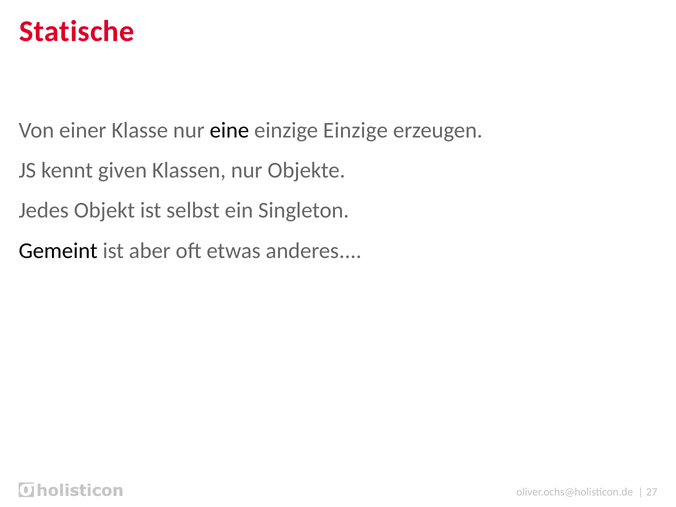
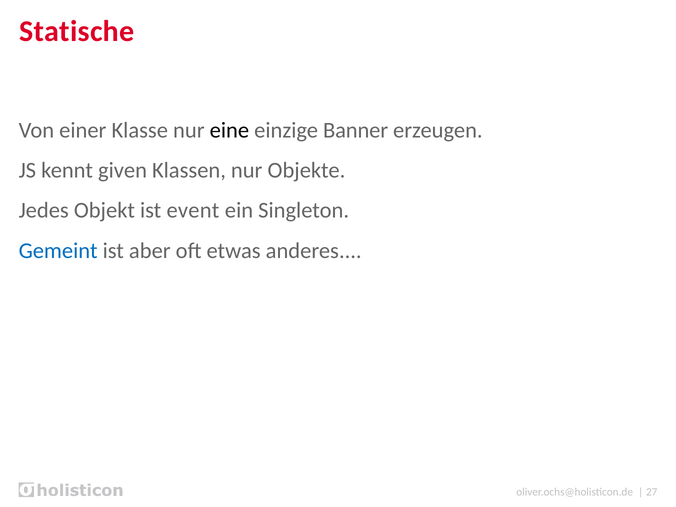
einzige Einzige: Einzige -> Banner (356, 130)
selbst: selbst -> event (193, 211)
Gemeint colour: black -> blue (58, 251)
